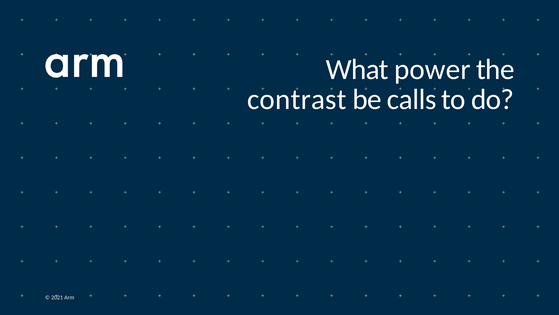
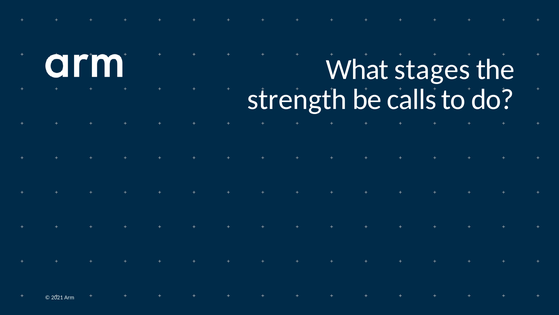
power: power -> stages (432, 70)
contrast: contrast -> strength (297, 99)
